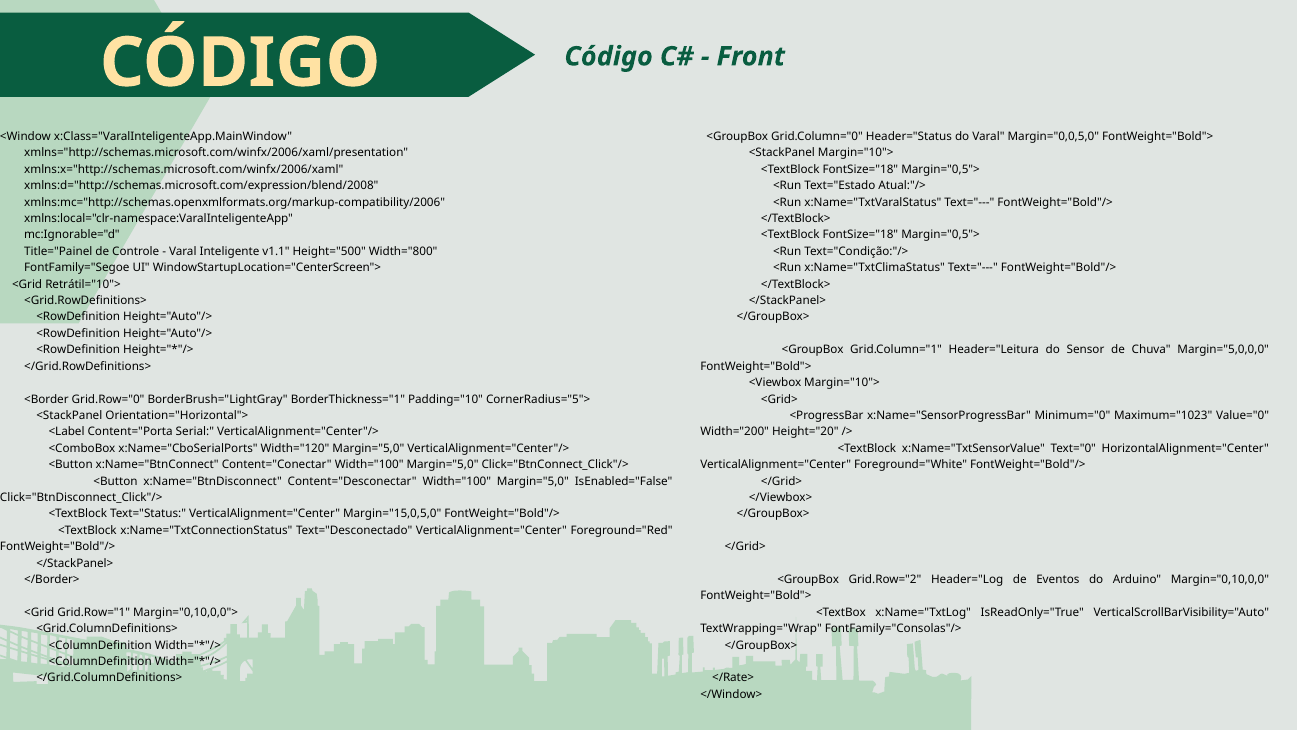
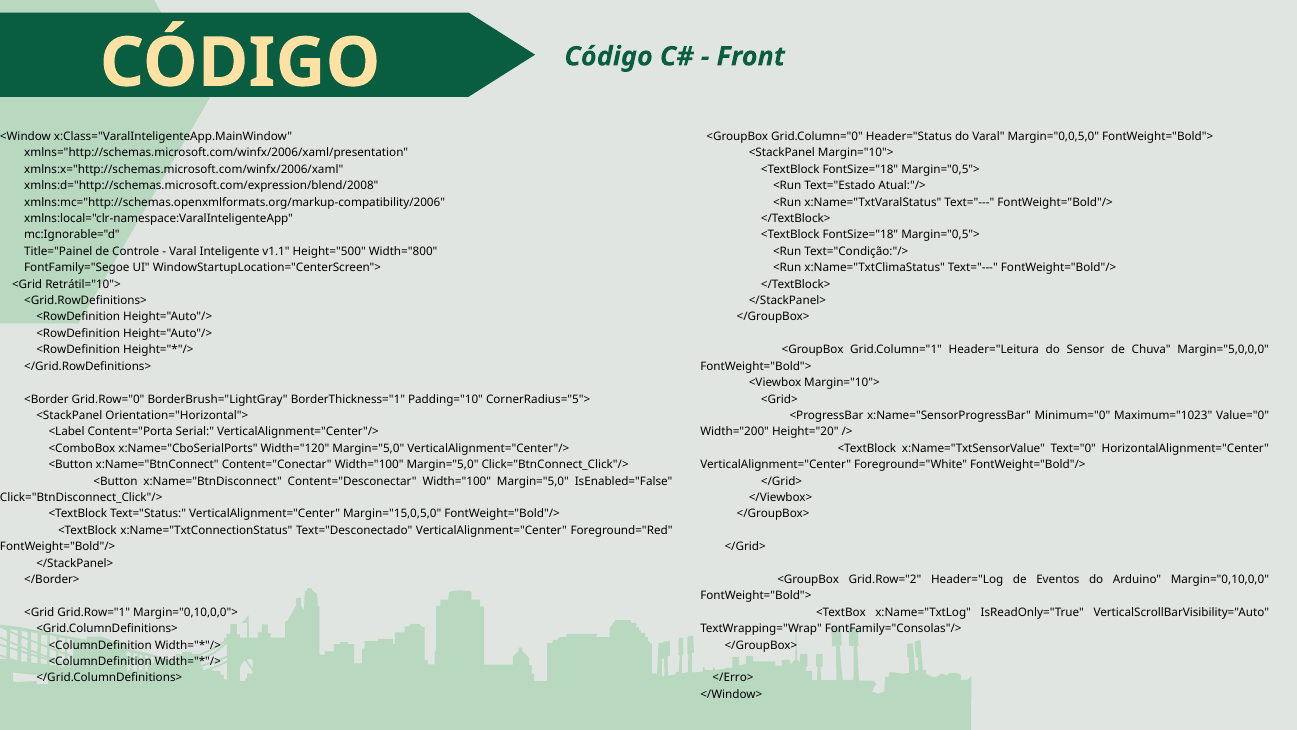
</Rate>: </Rate> -> </Erro> (733, 678)
